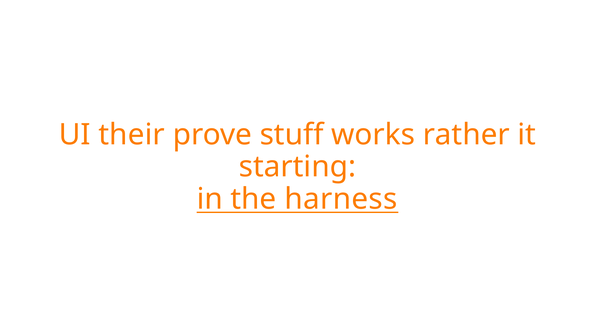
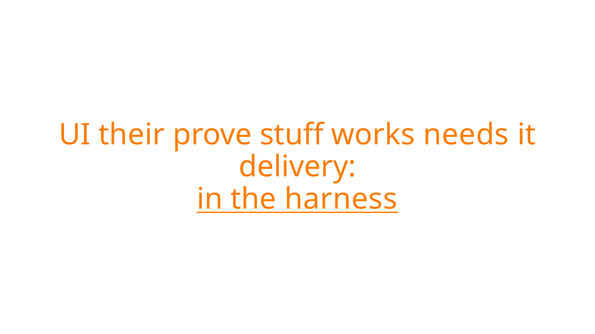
rather: rather -> needs (466, 135)
starting: starting -> delivery (297, 167)
